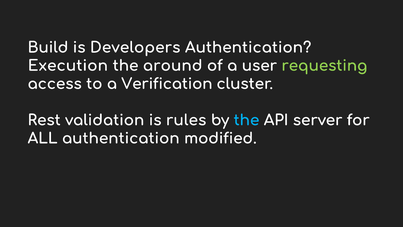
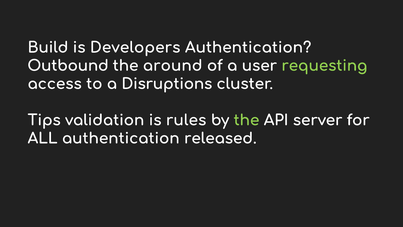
Execution: Execution -> Outbound (68, 66)
Verification: Verification -> Disruptions (167, 84)
Rest: Rest -> Tips (44, 120)
the colour: light blue -> light green (246, 120)
modified: modified -> released (220, 138)
